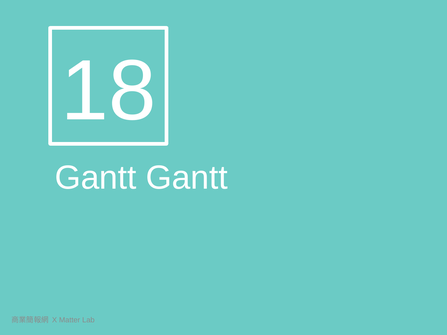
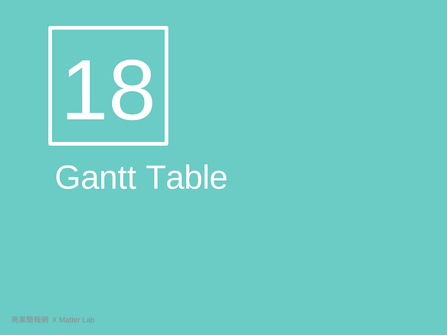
Gantt Gantt: Gantt -> Table (187, 178)
